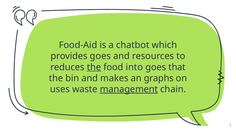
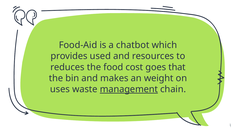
provides goes: goes -> used (100, 56)
the underline: present -> none (94, 67)
into: into -> cost (134, 67)
graphs: graphs -> weight (159, 78)
